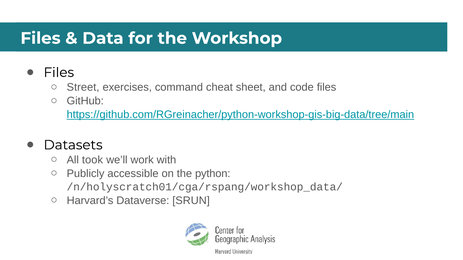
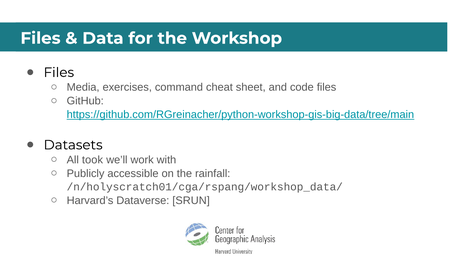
Street: Street -> Media (83, 88)
python: python -> rainfall (213, 174)
